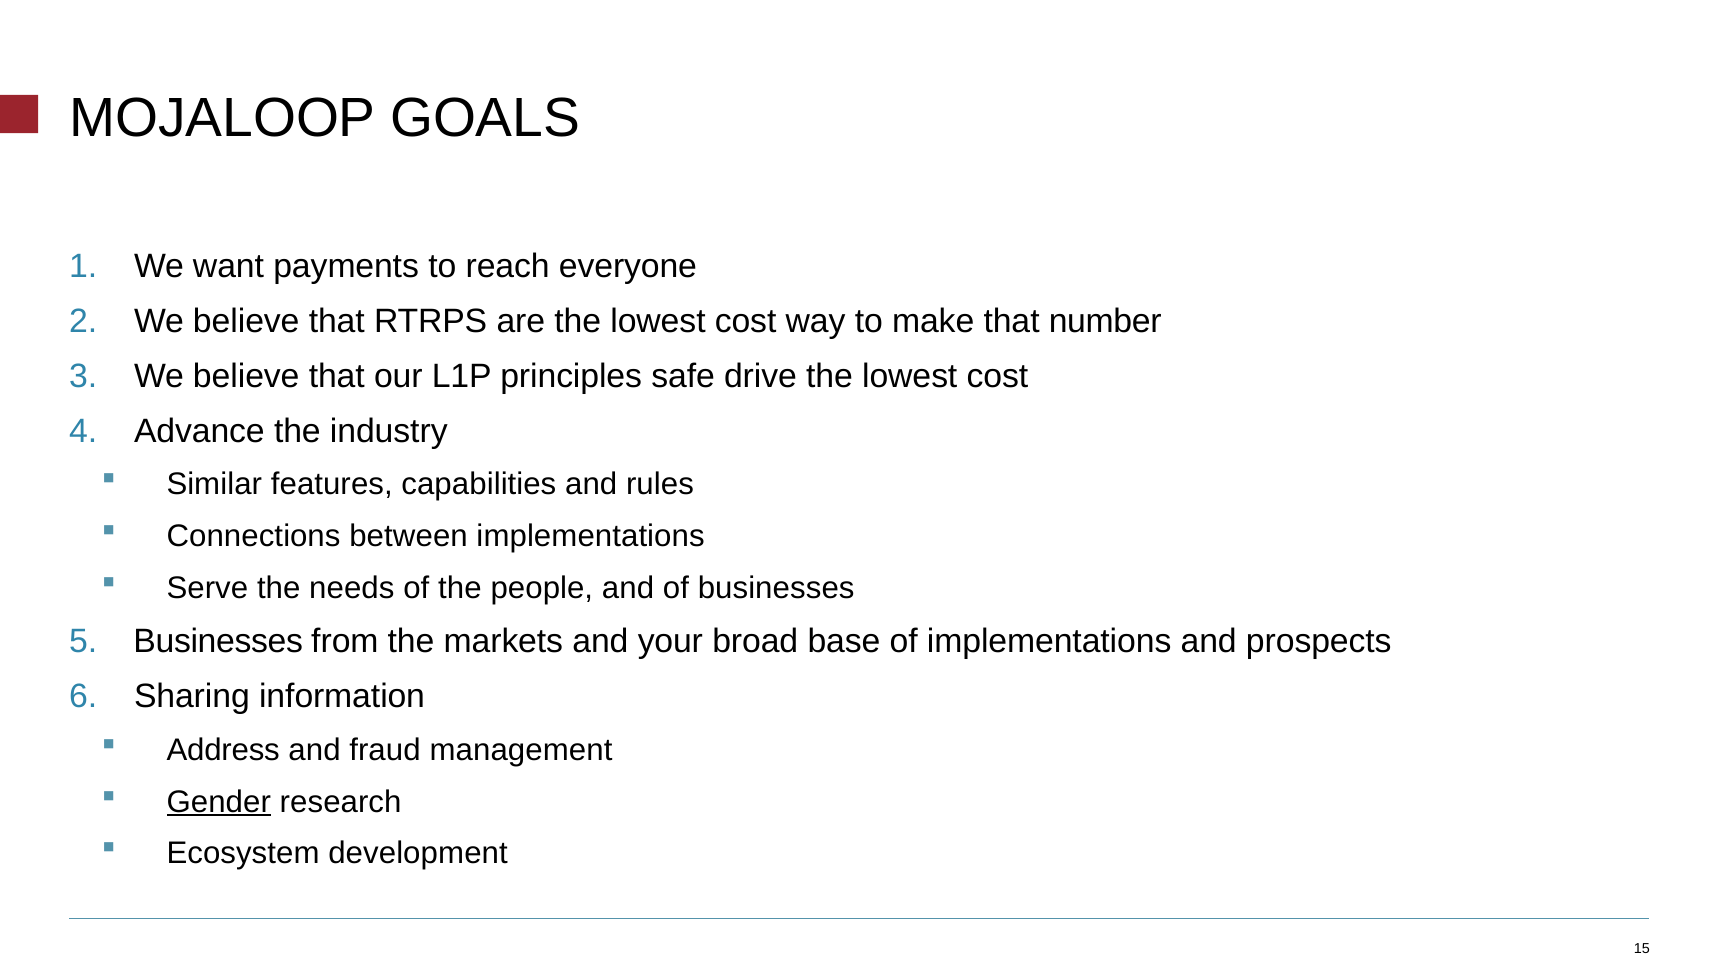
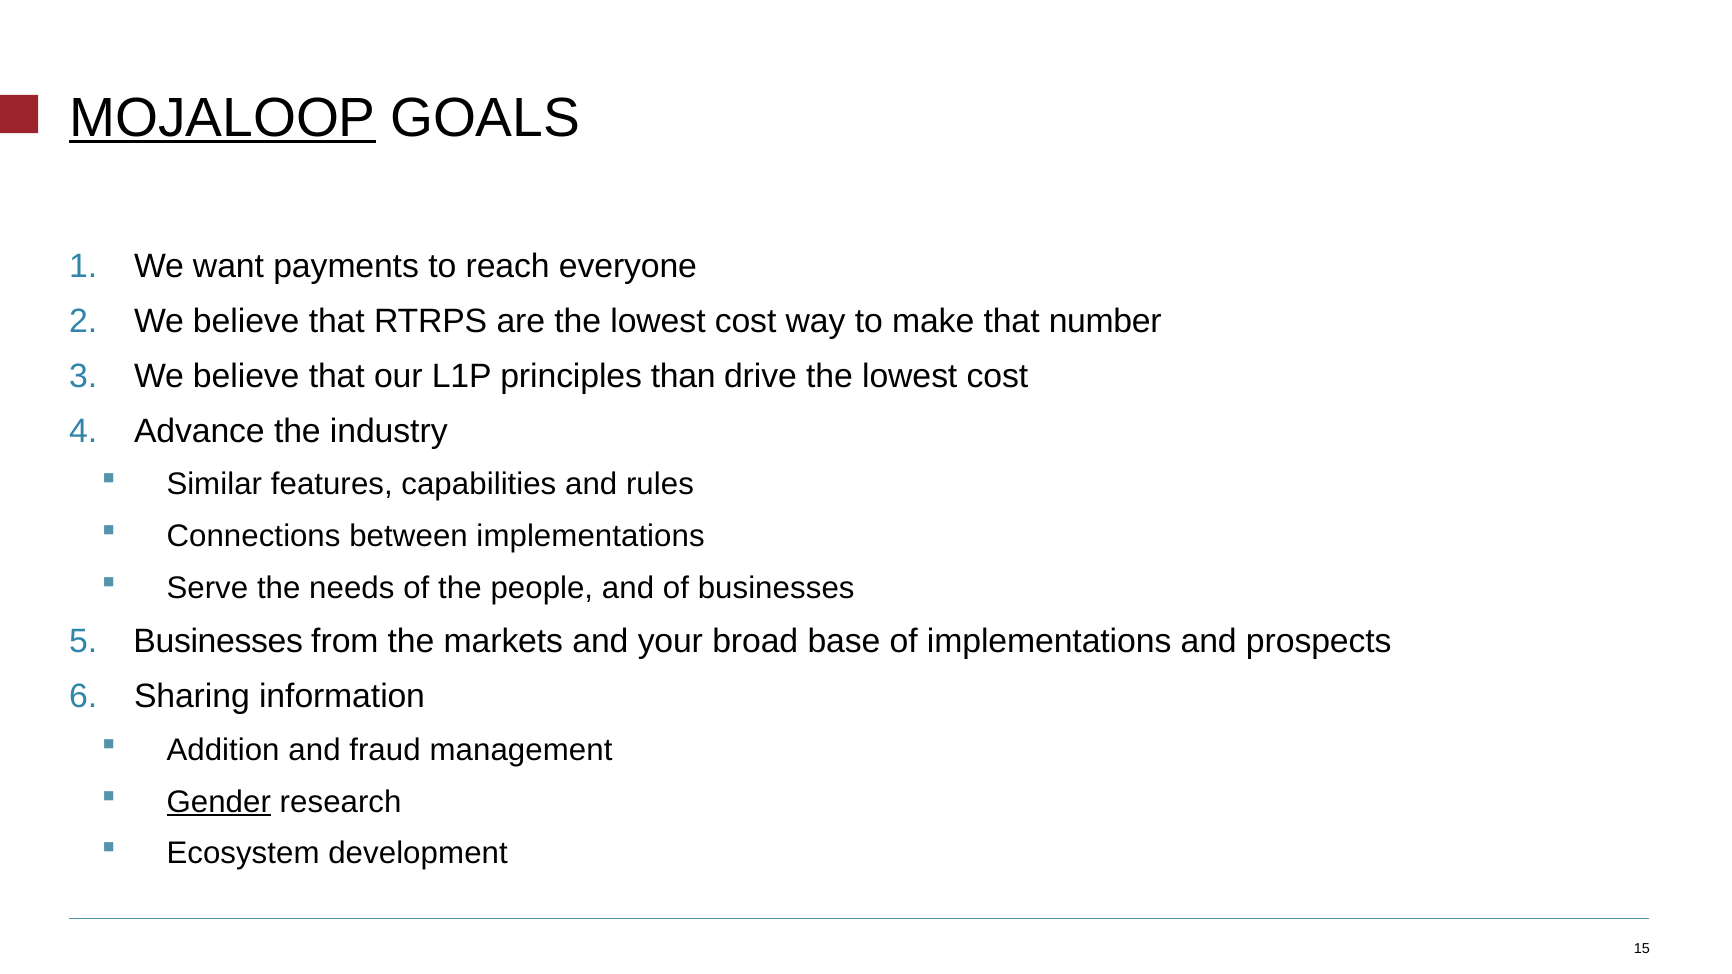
MOJALOOP underline: none -> present (222, 118)
safe: safe -> than (683, 376)
Address: Address -> Addition (223, 750)
